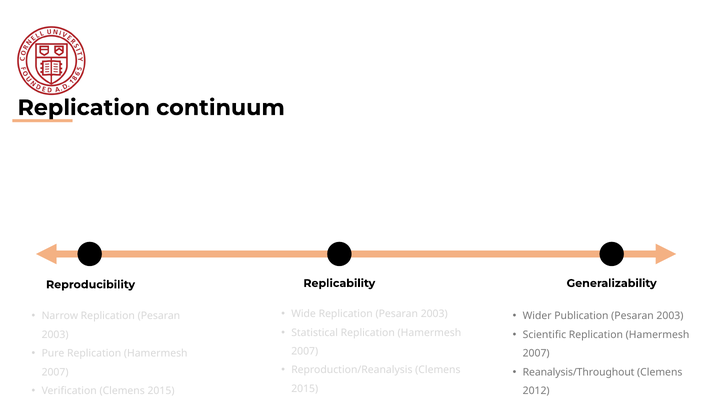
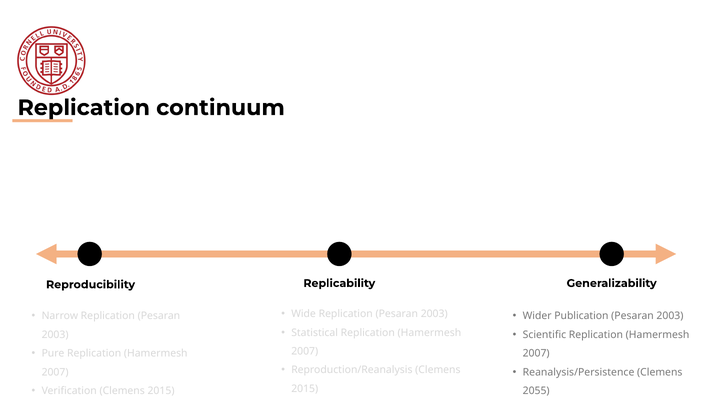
Reanalysis/Throughout: Reanalysis/Throughout -> Reanalysis/Persistence (579, 372)
2012: 2012 -> 2055 (536, 391)
